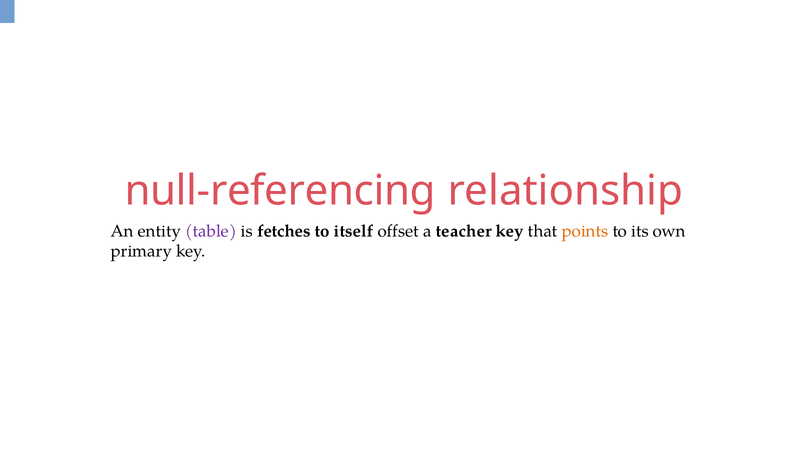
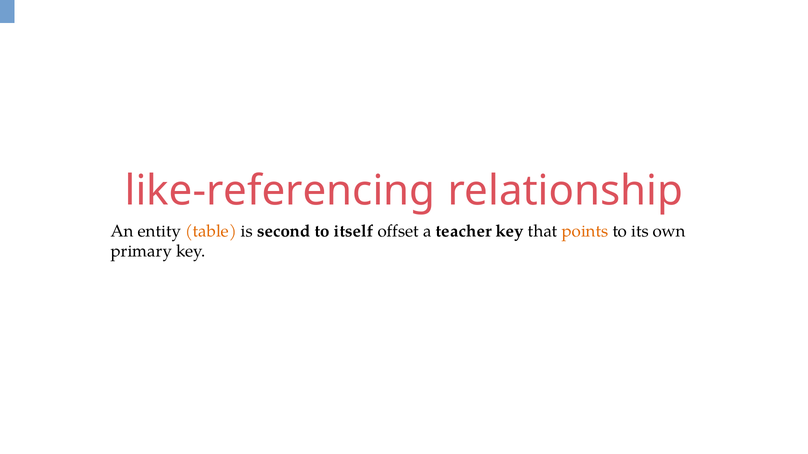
null-referencing: null-referencing -> like-referencing (280, 191)
table colour: purple -> orange (211, 231)
fetches: fetches -> second (284, 231)
